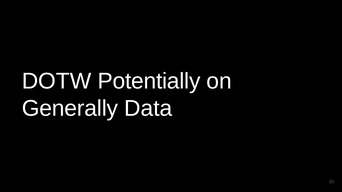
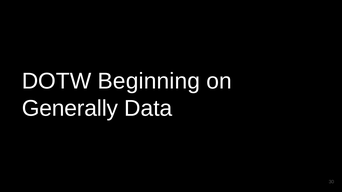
Potentially: Potentially -> Beginning (149, 81)
